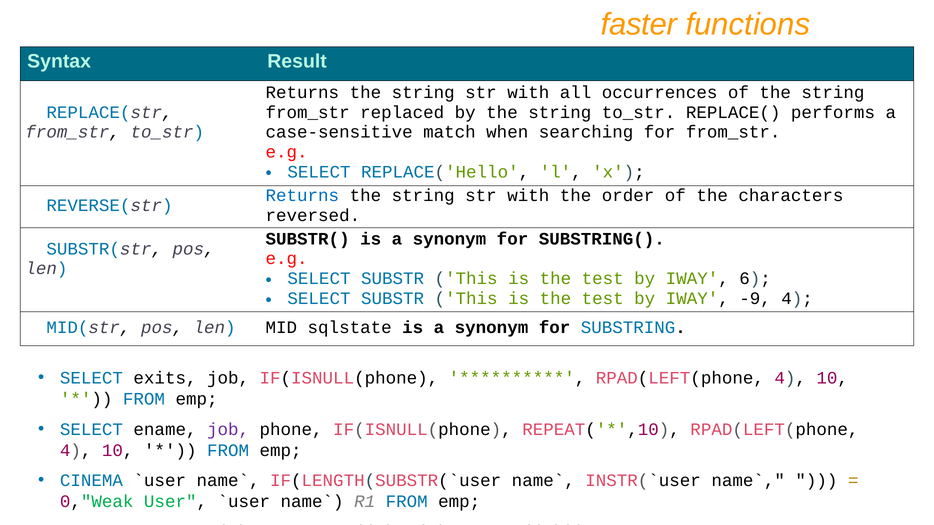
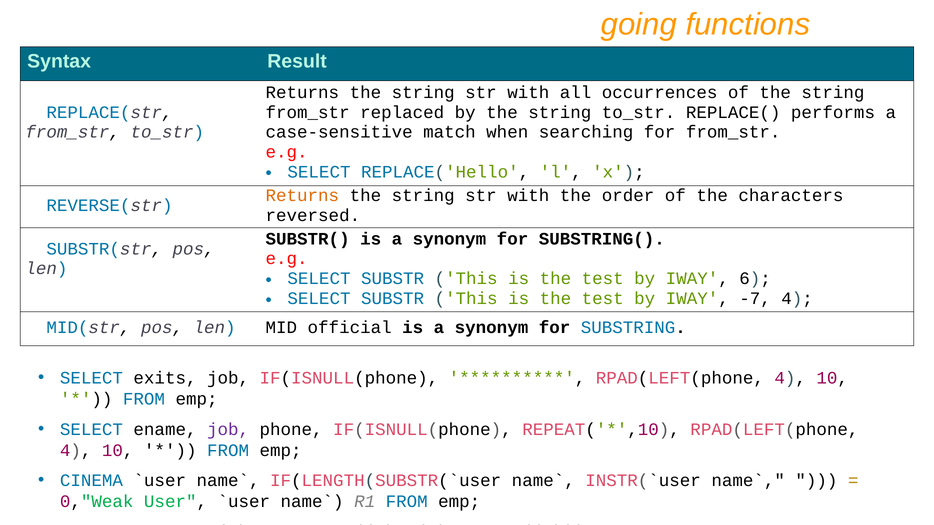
faster: faster -> going (639, 24)
Returns colour: blue -> orange (302, 196)
-9: -9 -> -7 (755, 299)
sqlstate: sqlstate -> official (350, 328)
